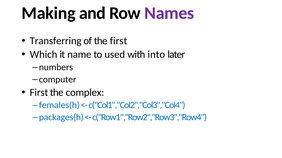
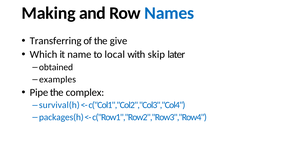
Names colour: purple -> blue (169, 13)
the first: first -> give (119, 41)
used: used -> local (115, 55)
into: into -> skip (156, 55)
numbers: numbers -> obtained (56, 67)
computer: computer -> examples (58, 80)
First: First -> Pipe (39, 93)
females(h: females(h -> survival(h (59, 105)
